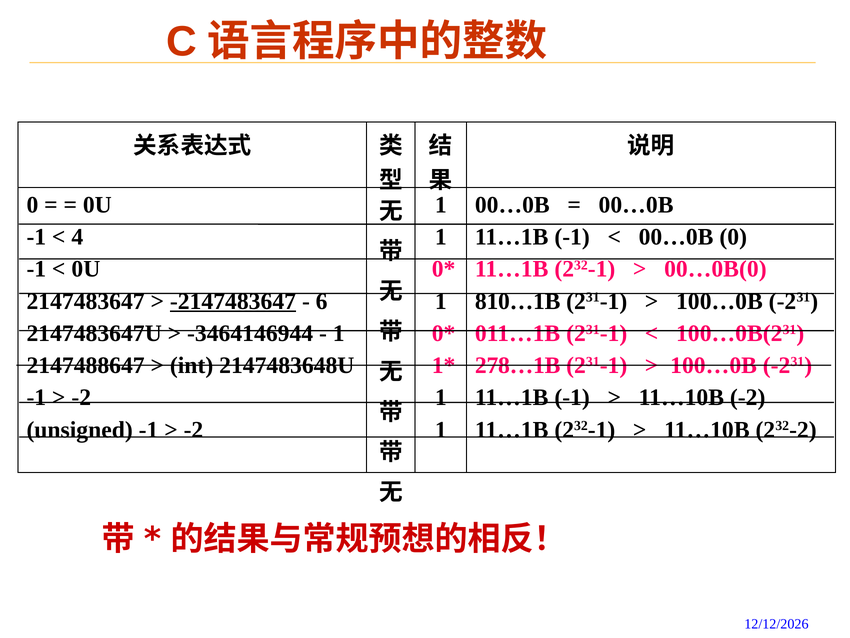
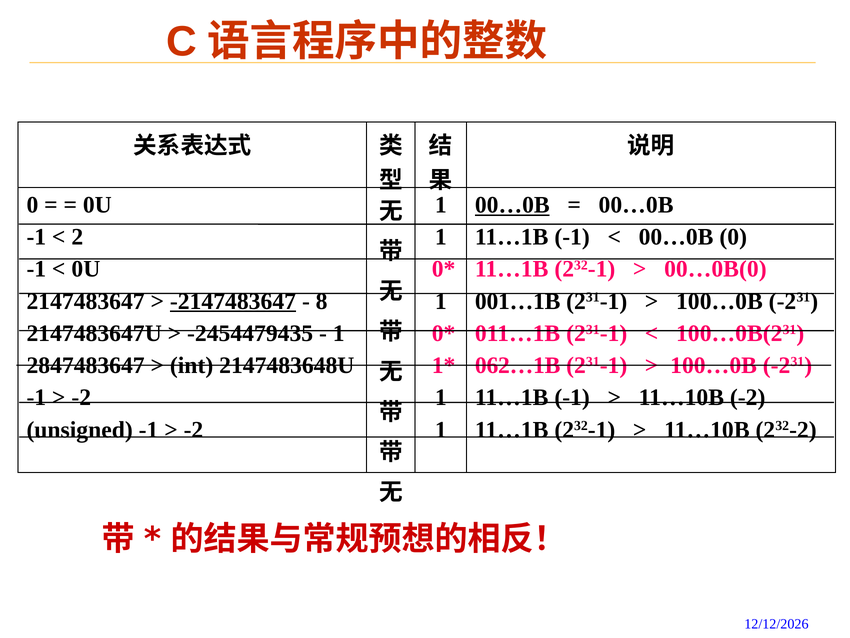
00…0B underline: none -> present (512, 205)
4: 4 -> 2 (77, 237)
6: 6 -> 8 (322, 301)
810…1B: 810…1B -> 001…1B (518, 301)
-3464146944: -3464146944 -> -2454479435 (250, 333)
2147488647: 2147488647 -> 2847483647 (86, 365)
278…1B: 278…1B -> 062…1B (518, 365)
